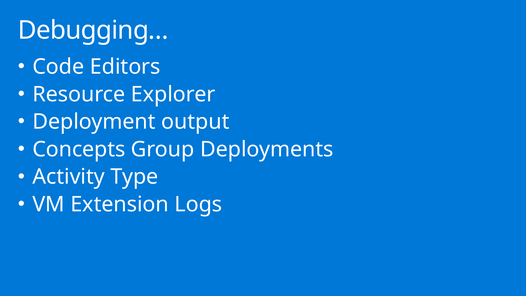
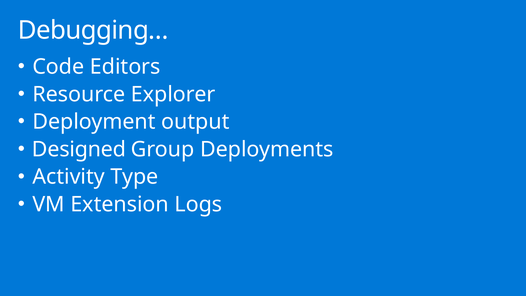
Concepts: Concepts -> Designed (79, 149)
